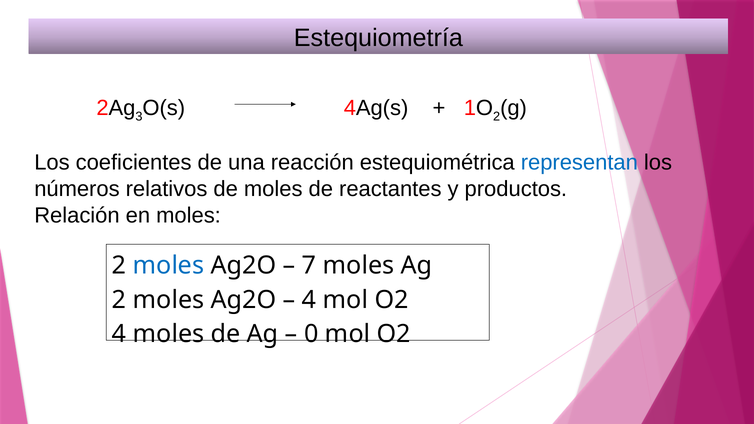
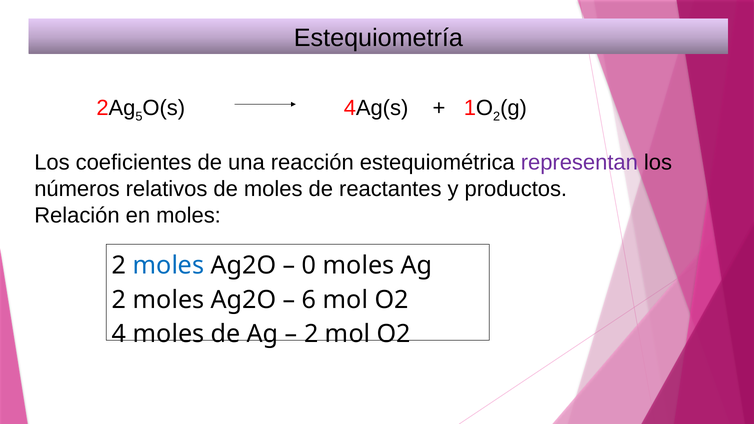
3: 3 -> 5 (139, 116)
representan colour: blue -> purple (579, 163)
7: 7 -> 0 (309, 266)
4: 4 -> 6 (309, 300)
0: 0 -> 2 (311, 334)
